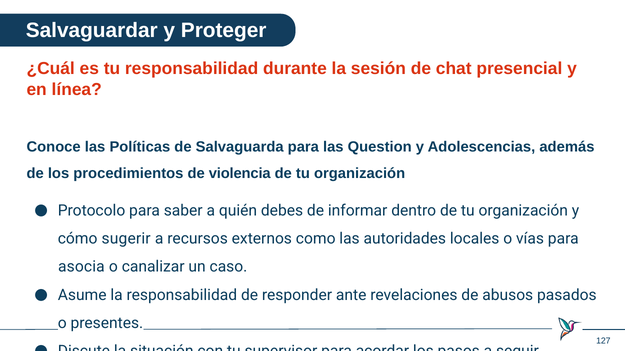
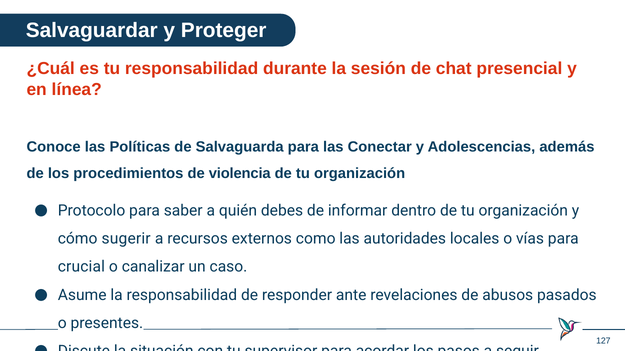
Question: Question -> Conectar (380, 147)
asocia: asocia -> crucial (81, 267)
